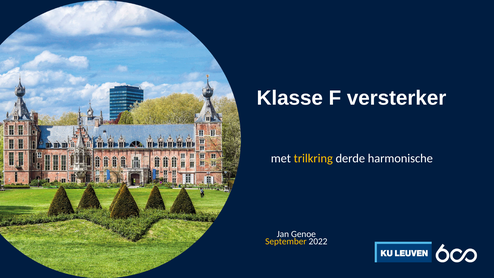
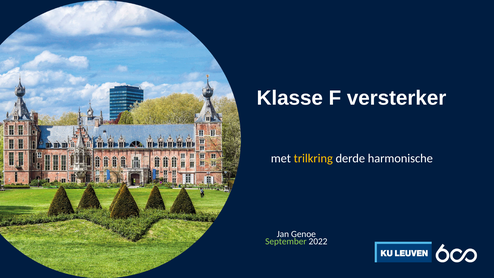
September colour: yellow -> light green (286, 241)
